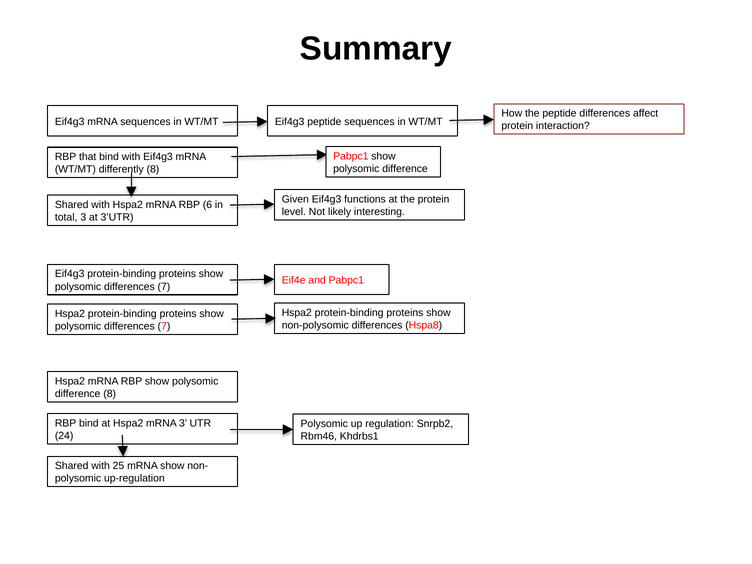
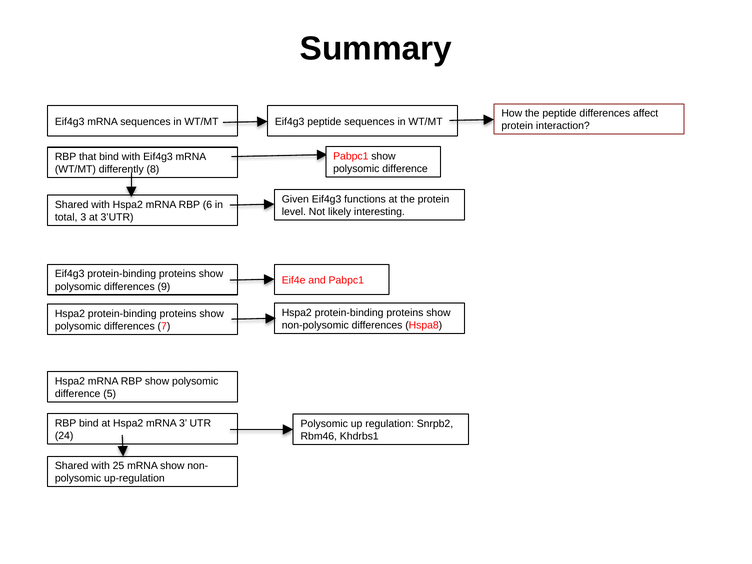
7: 7 -> 9 (164, 287)
difference 8: 8 -> 5 (110, 394)
